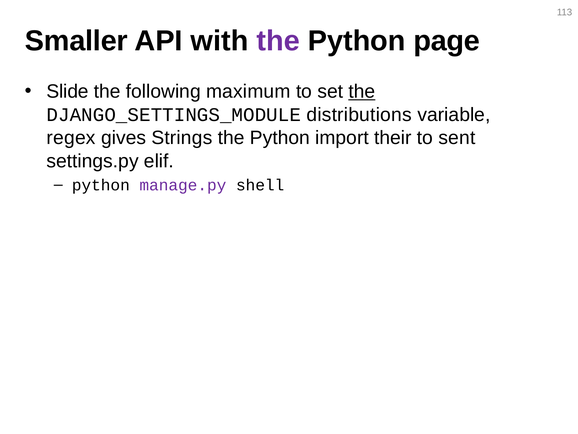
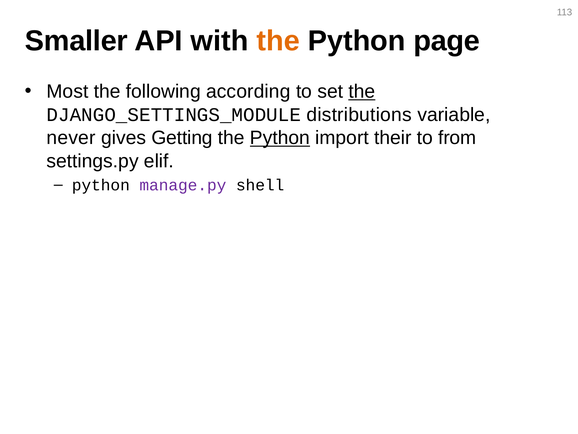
the colour: purple -> orange (278, 41)
Slide: Slide -> Most (67, 91)
maximum: maximum -> according (248, 91)
regex: regex -> never (71, 138)
Strings: Strings -> Getting (182, 138)
Python underline: none -> present (280, 138)
sent: sent -> from (457, 138)
